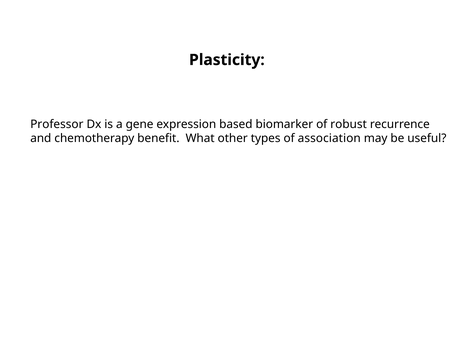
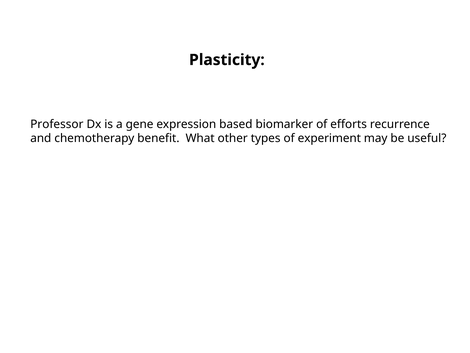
robust: robust -> efforts (349, 124)
association: association -> experiment (329, 138)
